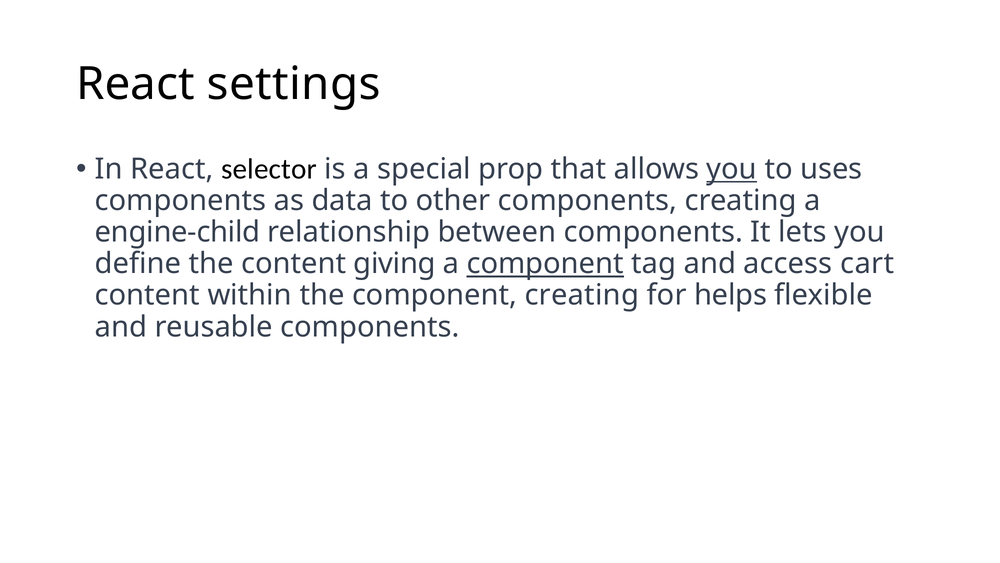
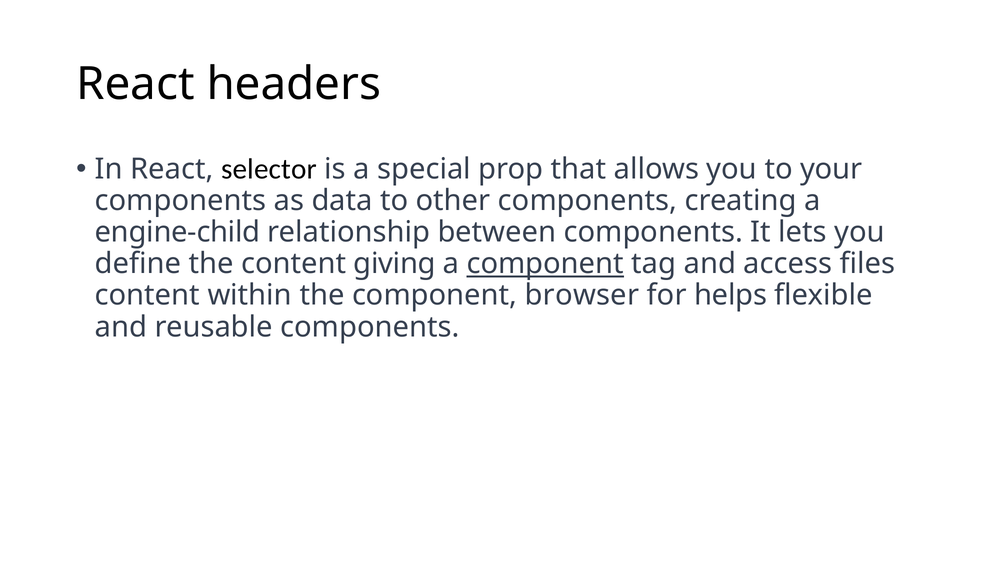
settings: settings -> headers (294, 84)
you underline: present -> none (732, 169)
uses: uses -> your (831, 169)
cart: cart -> files (867, 264)
component creating: creating -> browser (582, 295)
